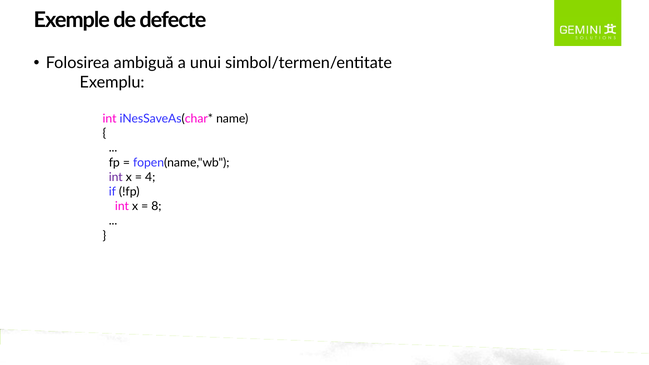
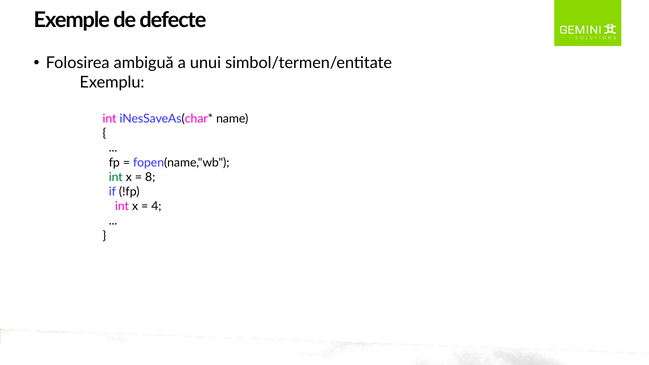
int colour: purple -> green (116, 177)
4: 4 -> 8 (150, 177)
8: 8 -> 4 (156, 206)
